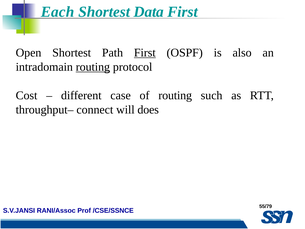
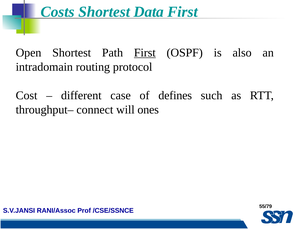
Each: Each -> Costs (58, 12)
routing underline: present -> none (93, 67)
of routing: routing -> defines (175, 95)
does: does -> ones (148, 110)
